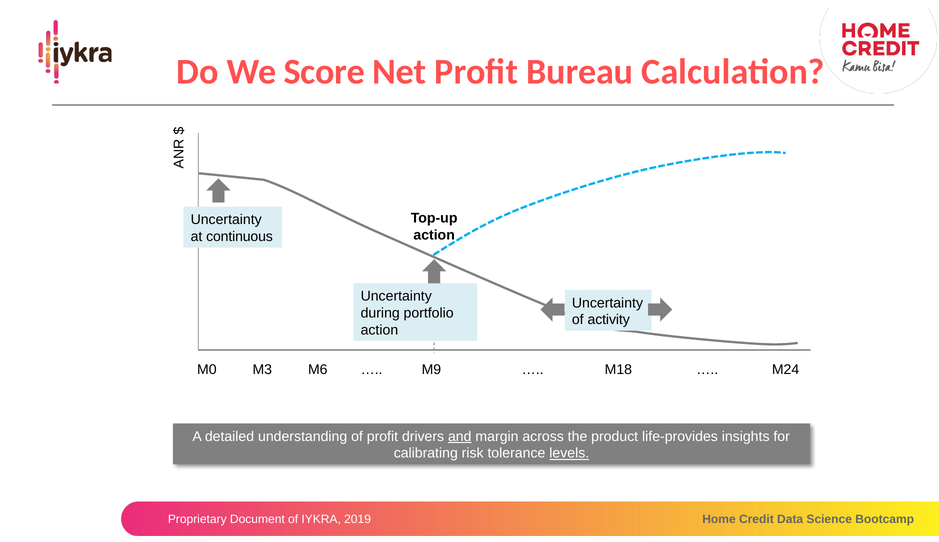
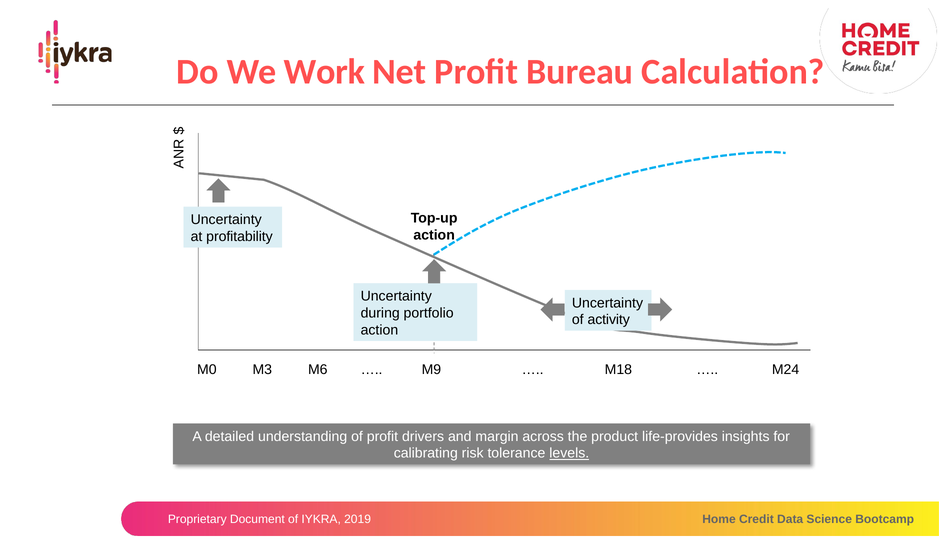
Score: Score -> Work (324, 72)
continuous: continuous -> profitability (239, 237)
and underline: present -> none (460, 436)
